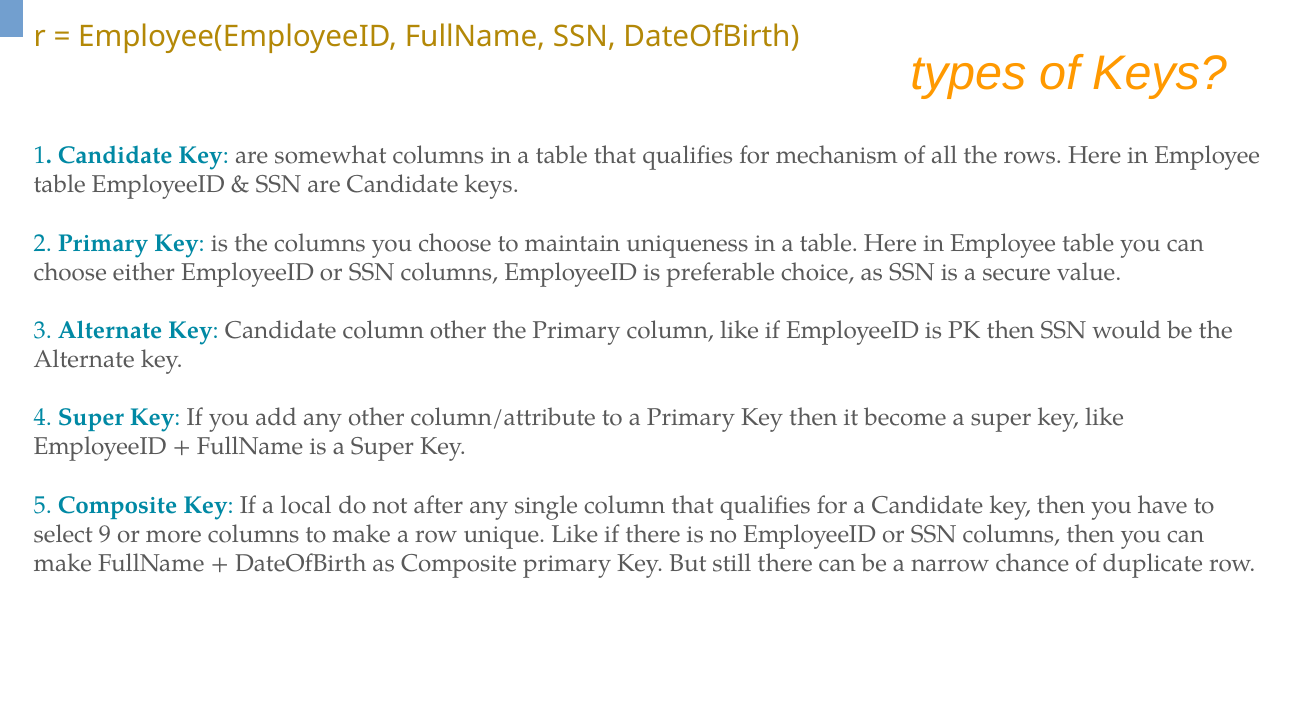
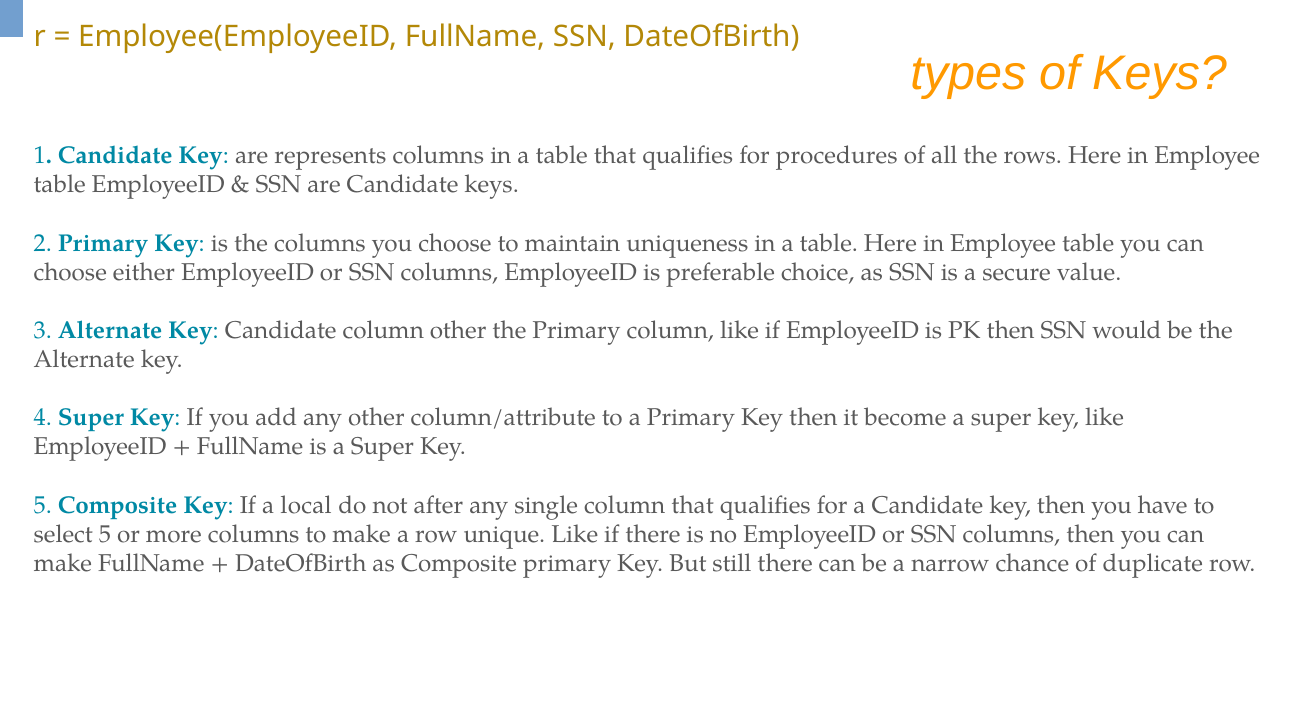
somewhat: somewhat -> represents (330, 156)
mechanism: mechanism -> procedures (837, 156)
select 9: 9 -> 5 (105, 535)
